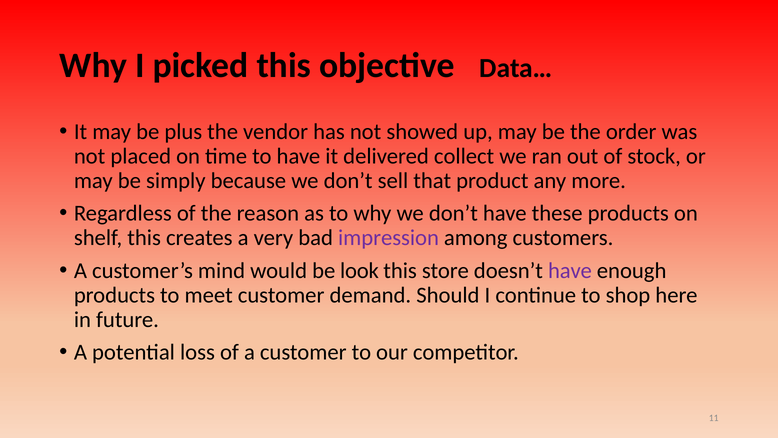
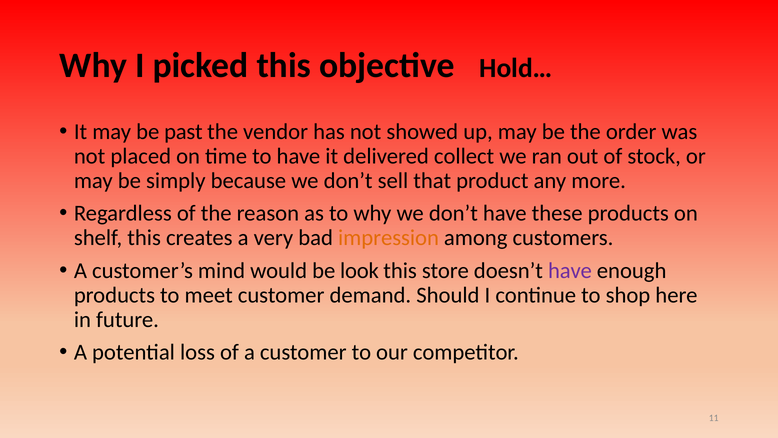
Data…: Data… -> Hold… (516, 68)
plus: plus -> past (183, 132)
impression colour: purple -> orange (388, 238)
